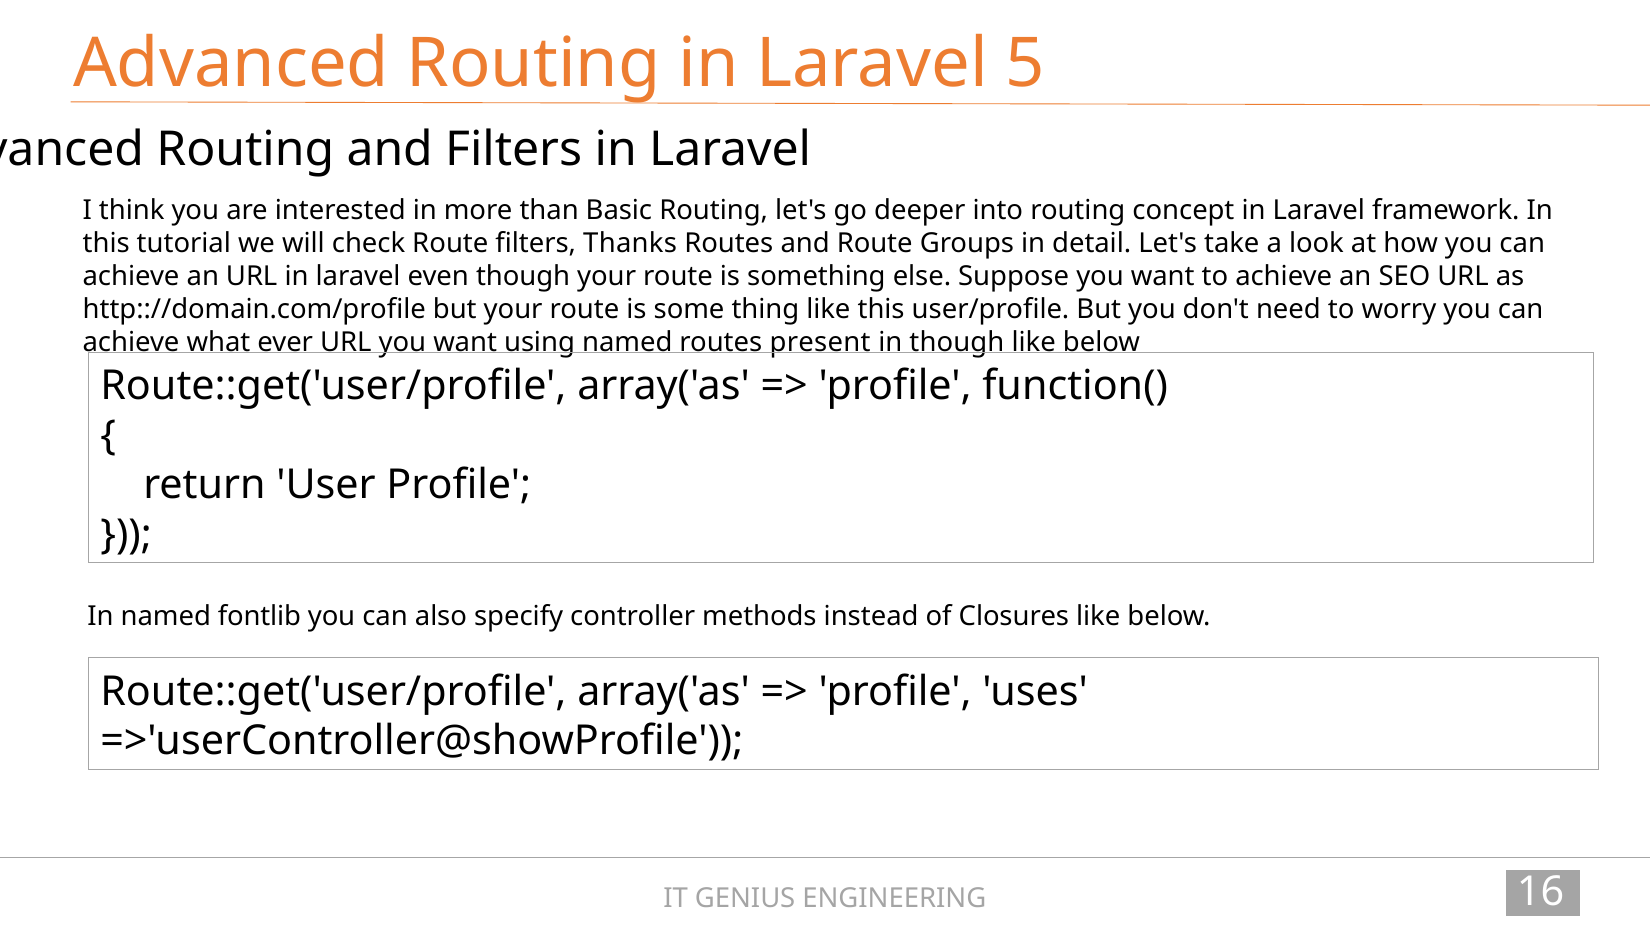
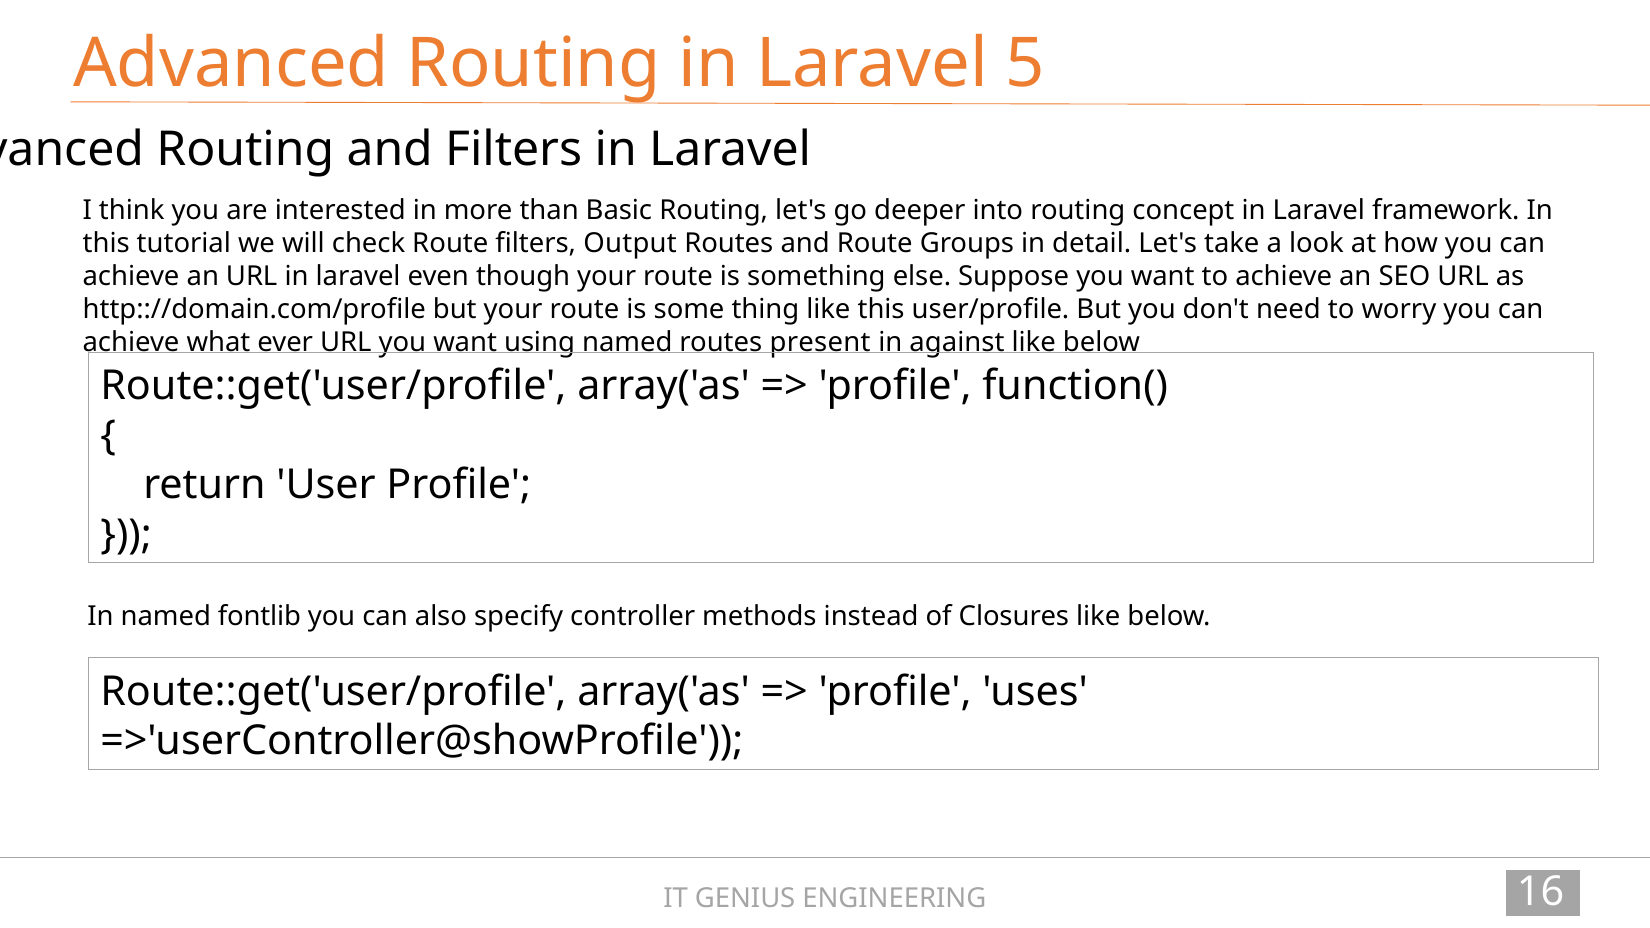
Thanks: Thanks -> Output (630, 243)
in though: though -> against (957, 342)
